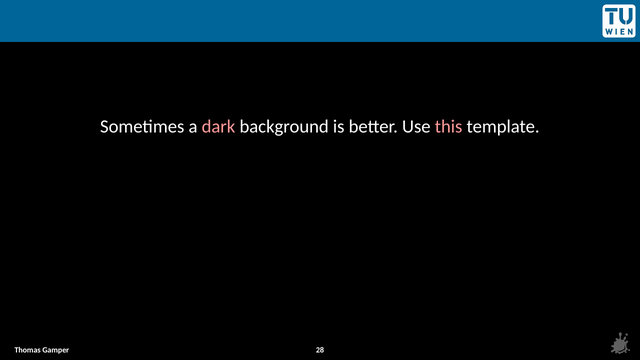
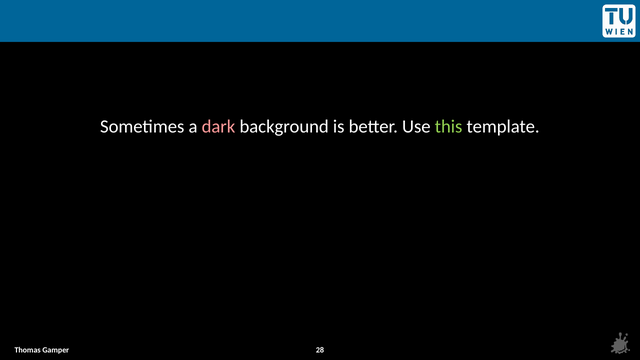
this colour: pink -> light green (449, 127)
